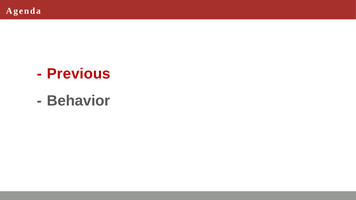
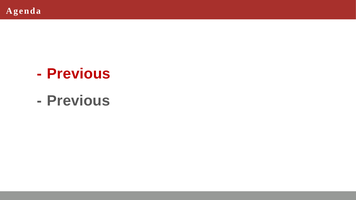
Behavior: Behavior -> Previous (79, 101)
